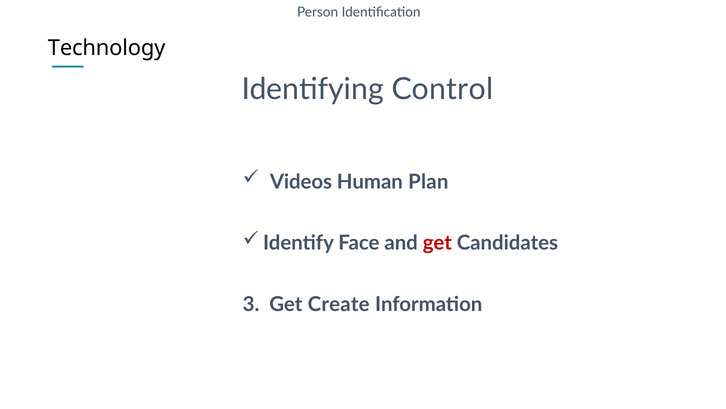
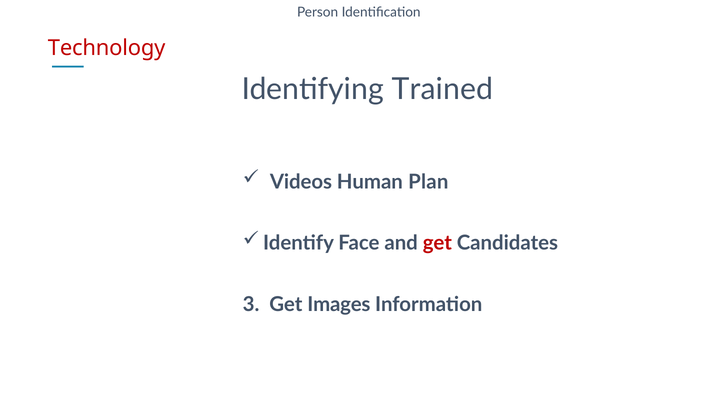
Technology colour: black -> red (107, 48)
Control: Control -> Trained (442, 89)
Create: Create -> Images (339, 304)
